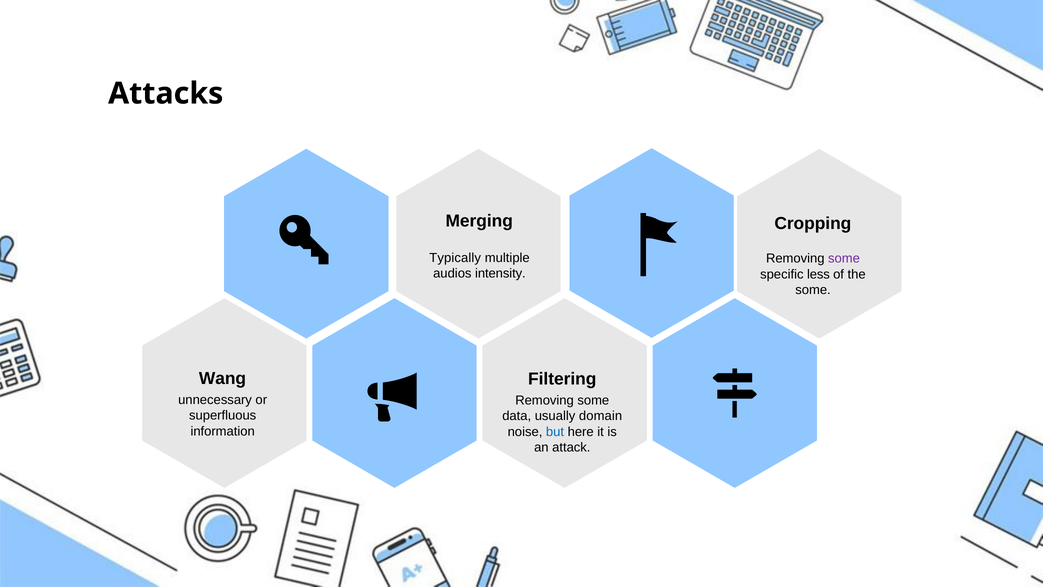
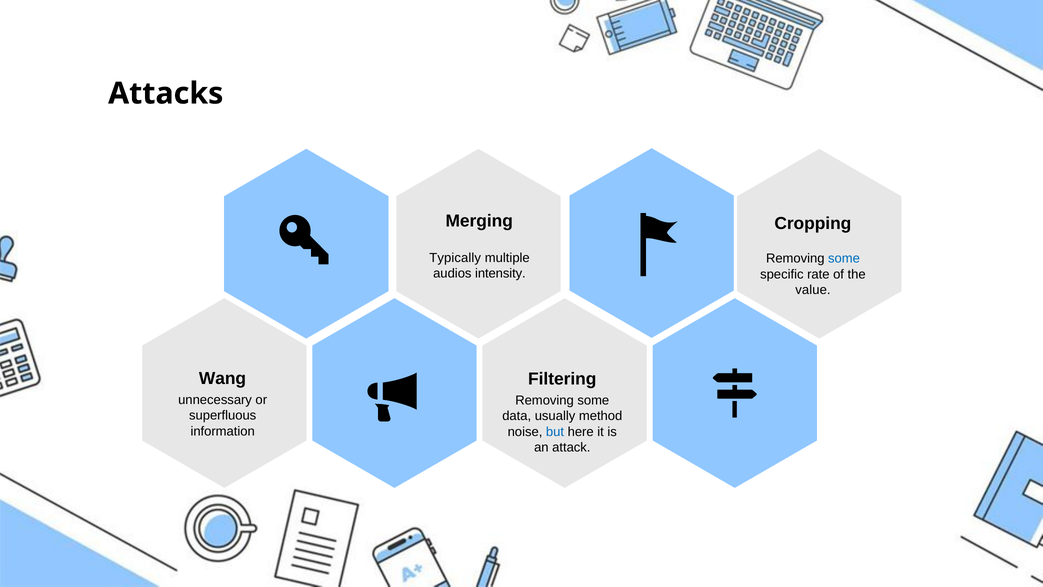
some colour: purple -> blue (844, 258)
less: less -> rate (818, 274)
some: some -> value (813, 290)
domain: domain -> method (601, 416)
